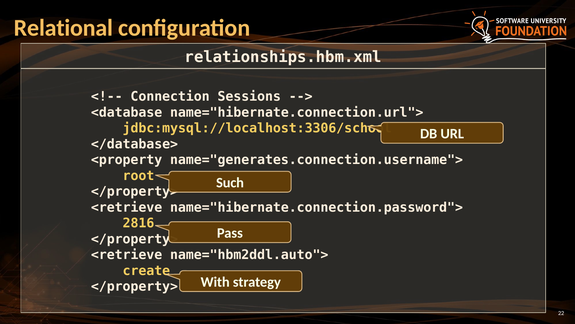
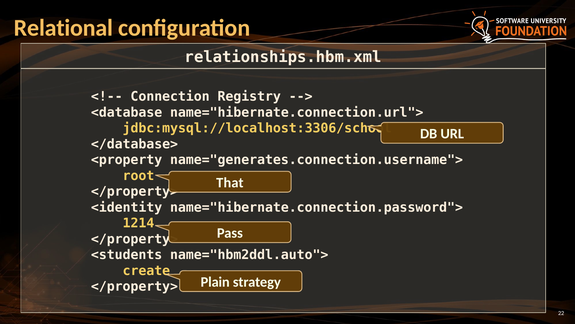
Sessions: Sessions -> Registry (249, 96)
Such: Such -> That (230, 182)
<retrieve: <retrieve -> <identity (127, 207)
2816: 2816 -> 1214 (138, 223)
<retrieve: <retrieve -> <students (127, 254)
With: With -> Plain (215, 282)
